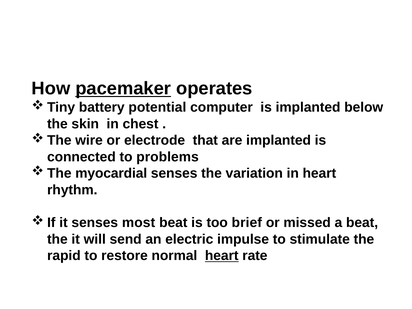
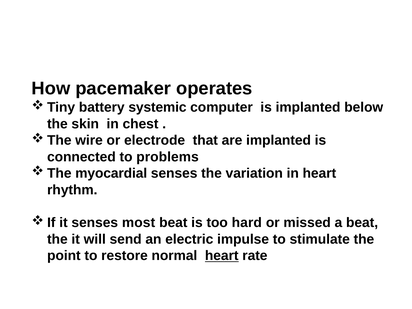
pacemaker underline: present -> none (123, 89)
potential: potential -> systemic (157, 107)
brief: brief -> hard (247, 223)
rapid: rapid -> point (64, 256)
